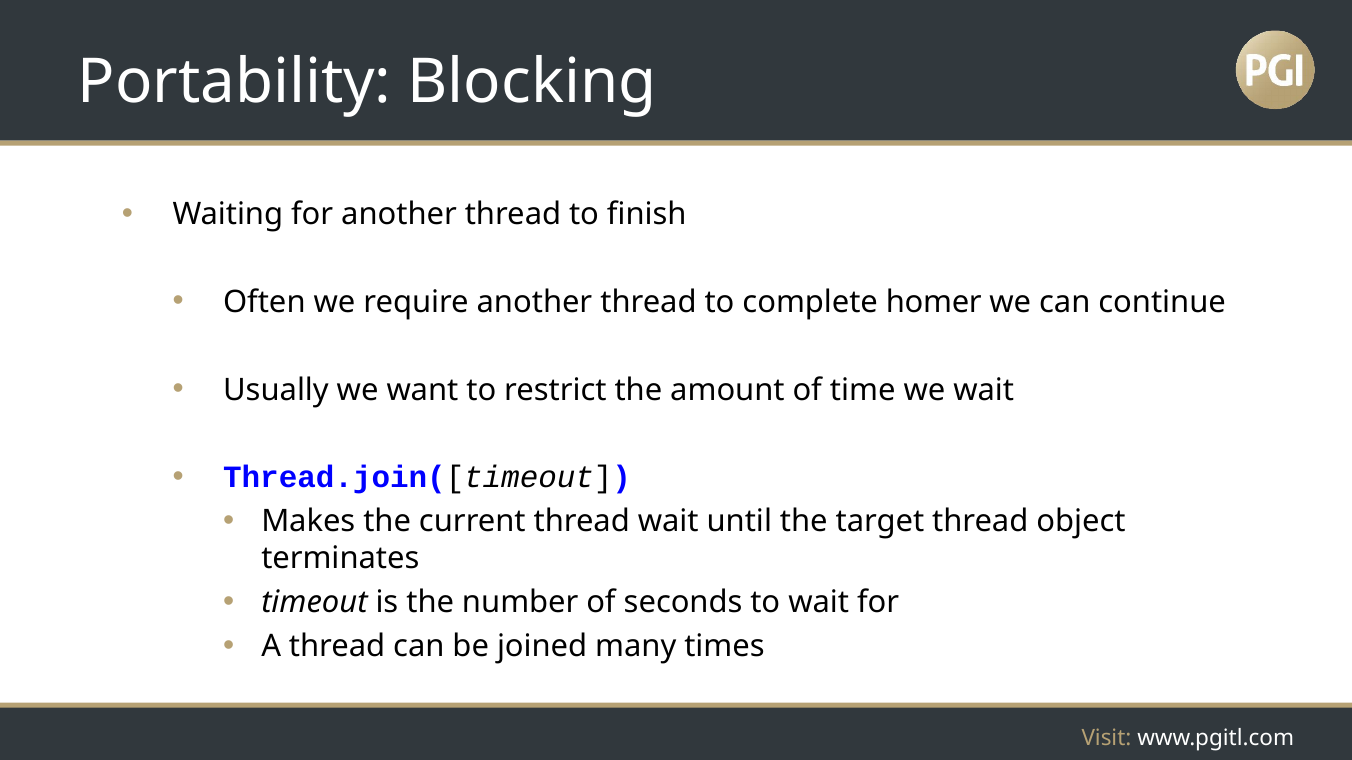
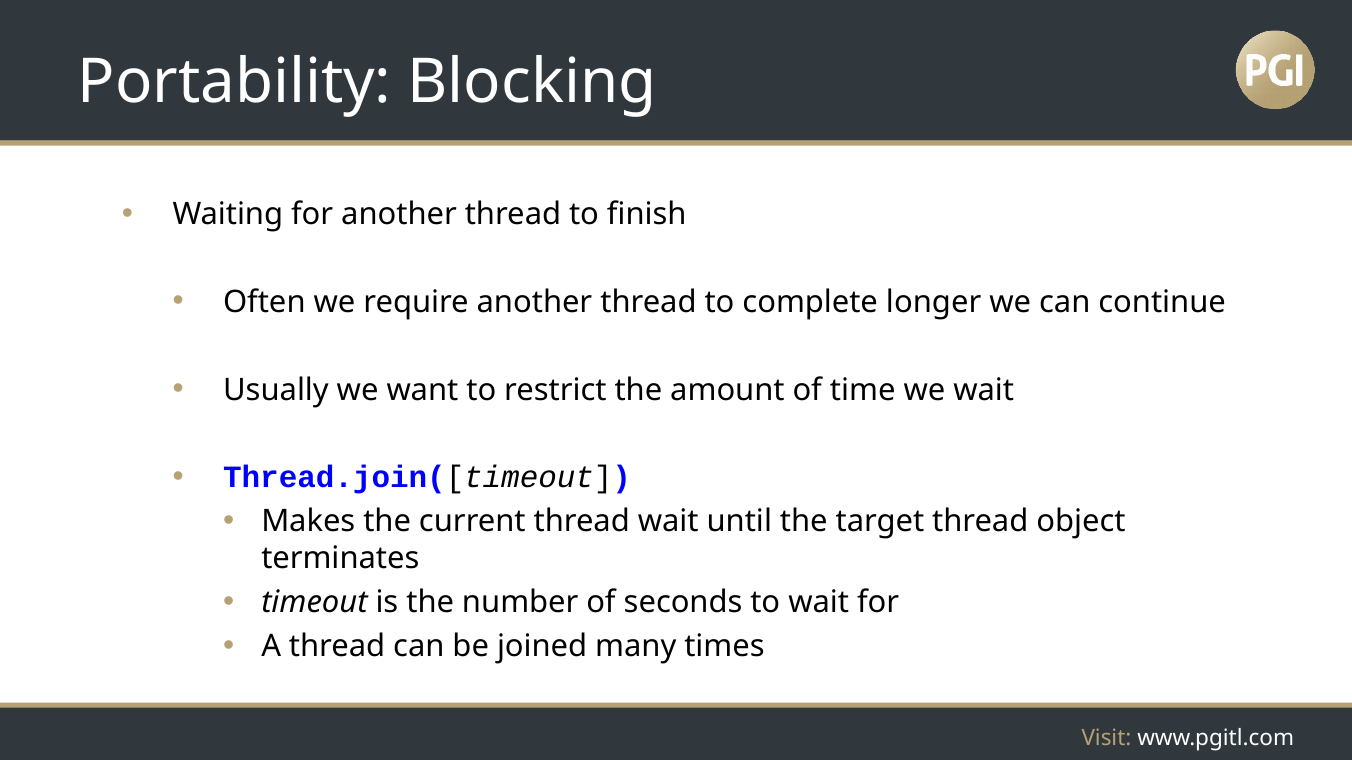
homer: homer -> longer (934, 302)
